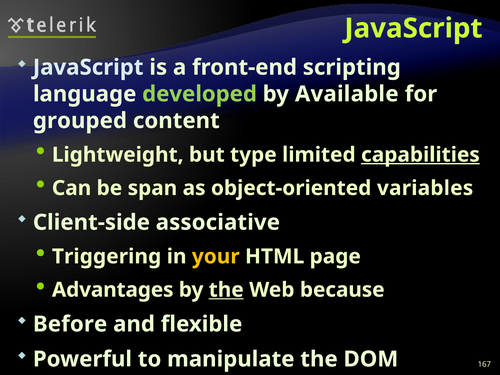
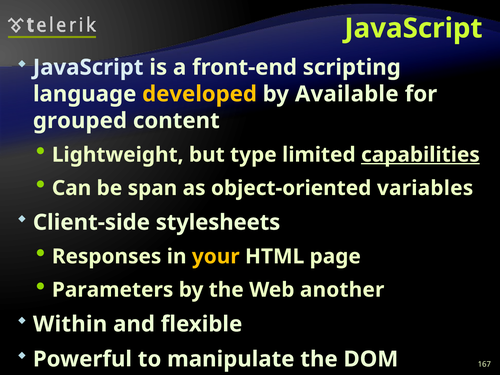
developed colour: light green -> yellow (200, 94)
associative: associative -> stylesheets (218, 222)
Triggering: Triggering -> Responses (107, 256)
Advantages: Advantages -> Parameters (113, 290)
the underline: present -> none (226, 290)
because: because -> another (342, 290)
Before: Before -> Within (70, 324)
